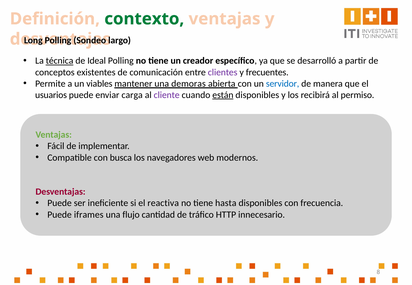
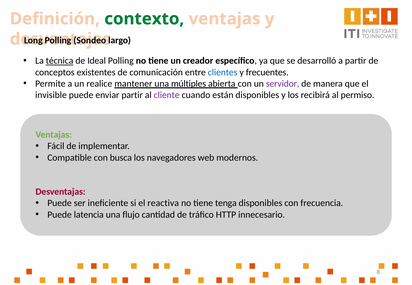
clientes colour: purple -> blue (223, 72)
viables: viables -> realice (99, 84)
demoras: demoras -> múltiples (189, 84)
servidor colour: blue -> purple (283, 84)
usuarios: usuarios -> invisible (51, 95)
enviar carga: carga -> partir (132, 95)
están underline: present -> none (223, 95)
hasta: hasta -> tenga (226, 203)
iframes: iframes -> latencia (89, 215)
